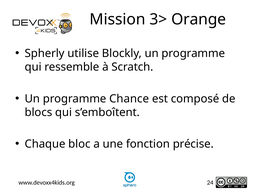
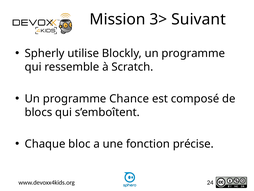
Orange: Orange -> Suivant (199, 19)
